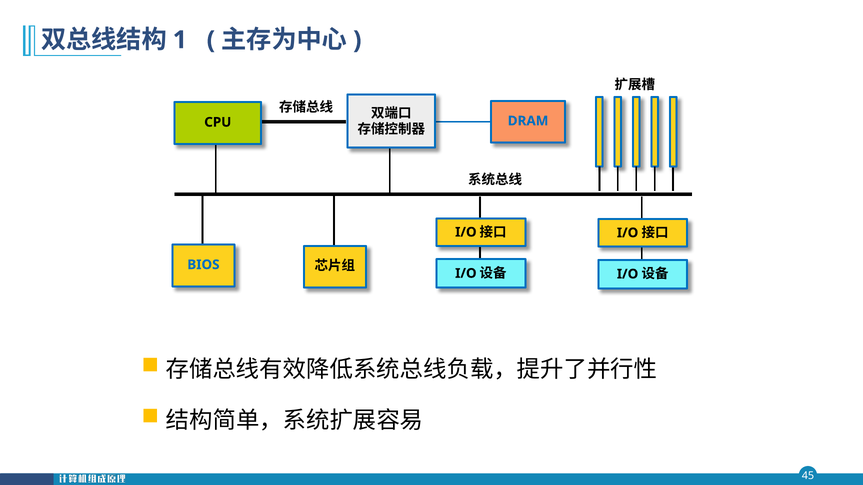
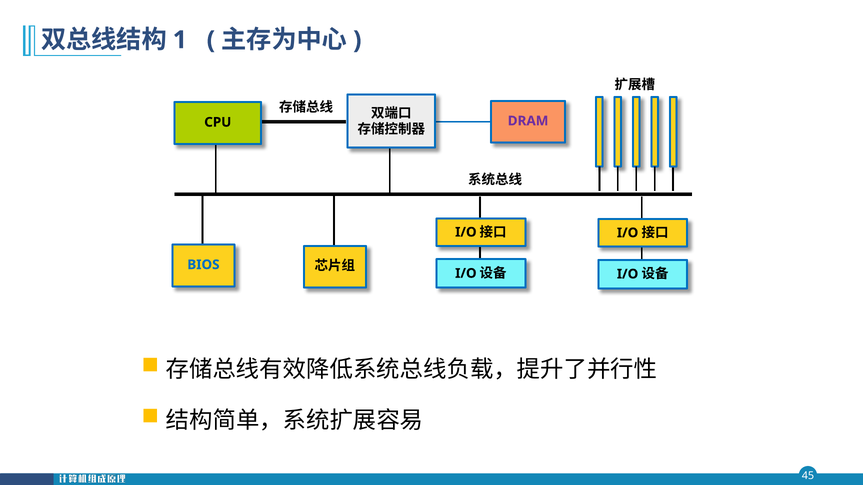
DRAM colour: blue -> purple (528, 121)
